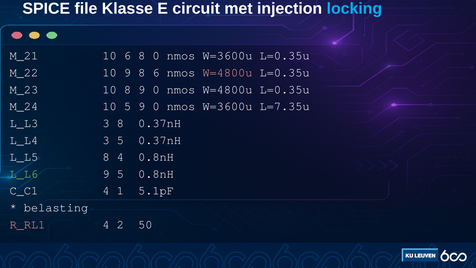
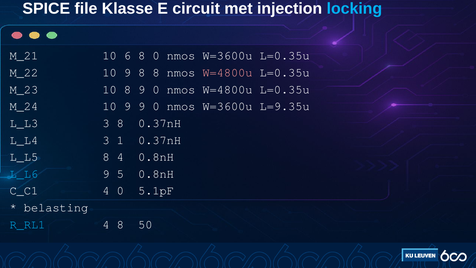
8 6: 6 -> 8 (156, 72)
M_24 10 5: 5 -> 9 (127, 106)
L=7.35u: L=7.35u -> L=9.35u (285, 106)
3 5: 5 -> 1 (120, 140)
L_L6 colour: light green -> light blue (24, 174)
4 1: 1 -> 0 (120, 191)
R_RL1 colour: pink -> light blue (27, 224)
4 2: 2 -> 8 (120, 224)
